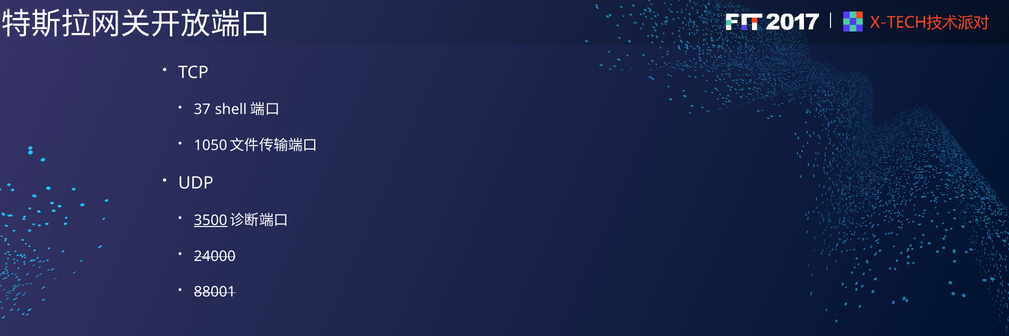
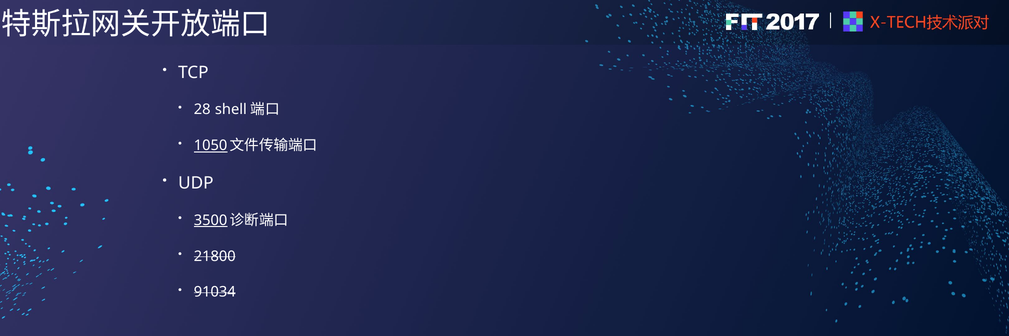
37: 37 -> 28 (202, 110)
1050 underline: none -> present (211, 146)
24000: 24000 -> 21800 (215, 256)
88001: 88001 -> 91034 (215, 292)
